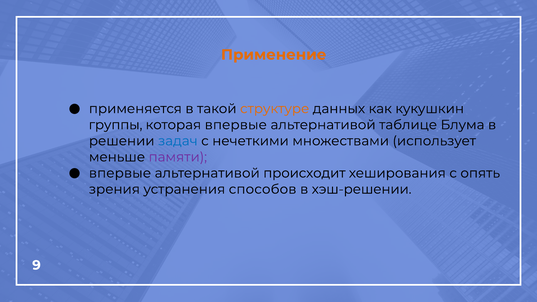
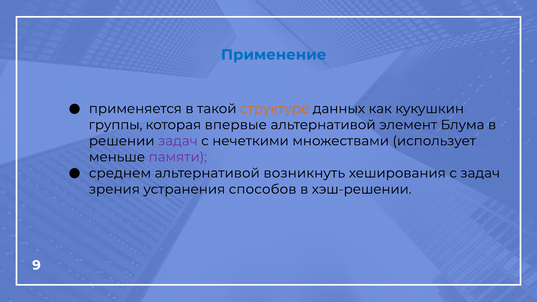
Применение colour: orange -> blue (274, 55)
таблице: таблице -> элемент (408, 125)
задач colour: blue -> purple (178, 141)
впервые: впервые -> среднем (120, 173)
происходит: происходит -> возникнуть (304, 173)
с опять: опять -> задач (480, 173)
